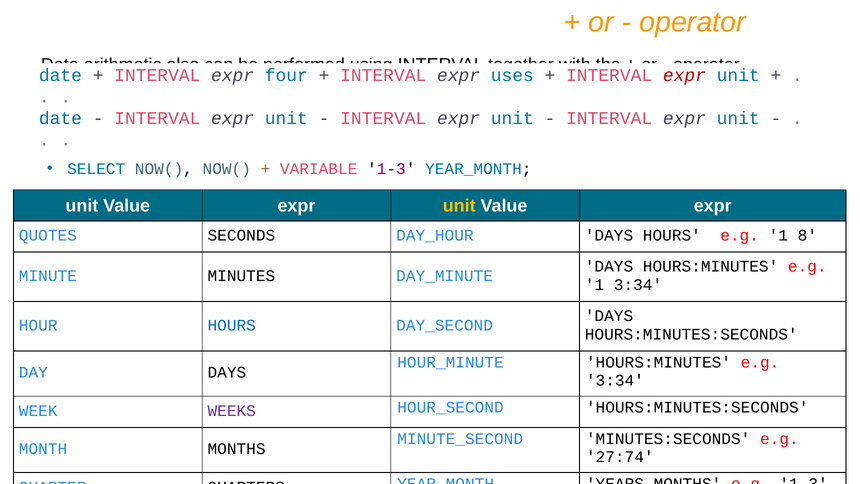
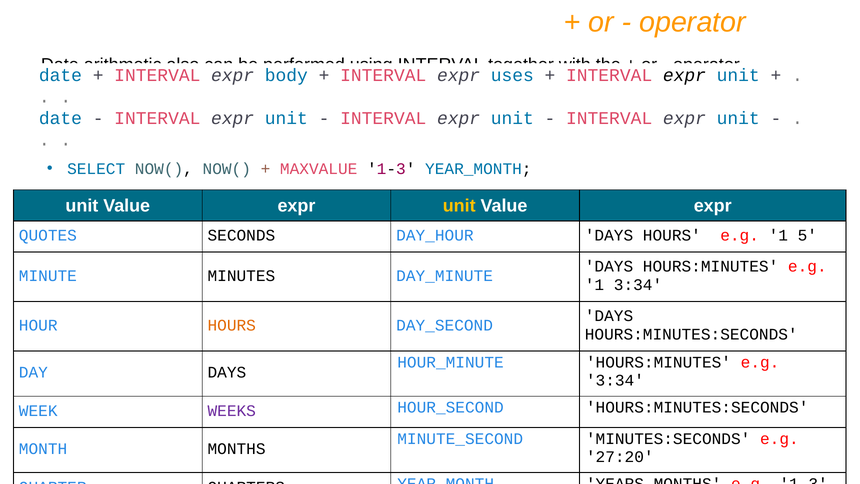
four: four -> body (286, 75)
expr colour: red -> black (684, 75)
VARIABLE: VARIABLE -> MAXVALUE (319, 169)
8: 8 -> 5 (807, 235)
HOURS colour: blue -> orange (232, 325)
27:74: 27:74 -> 27:20 (620, 457)
